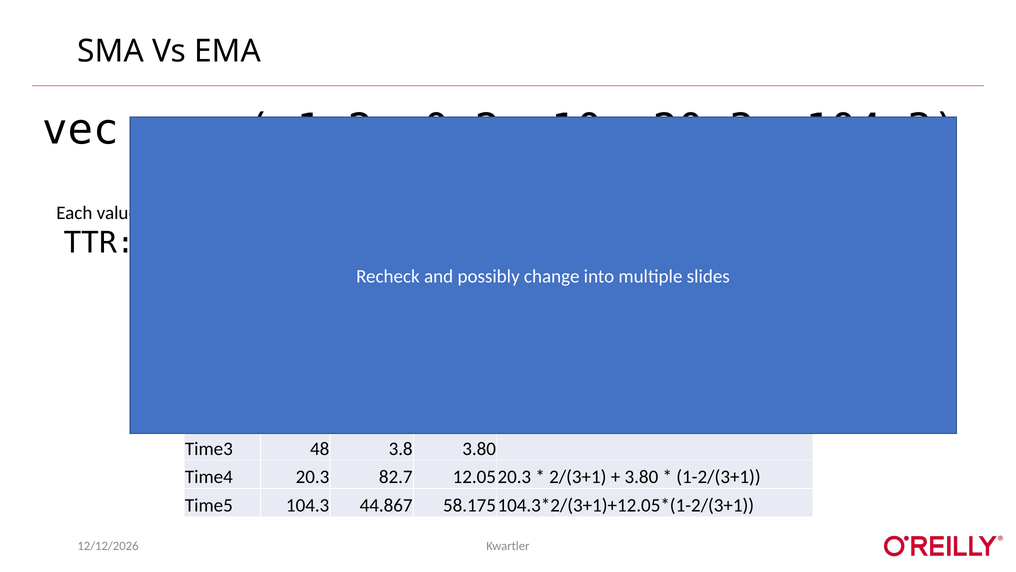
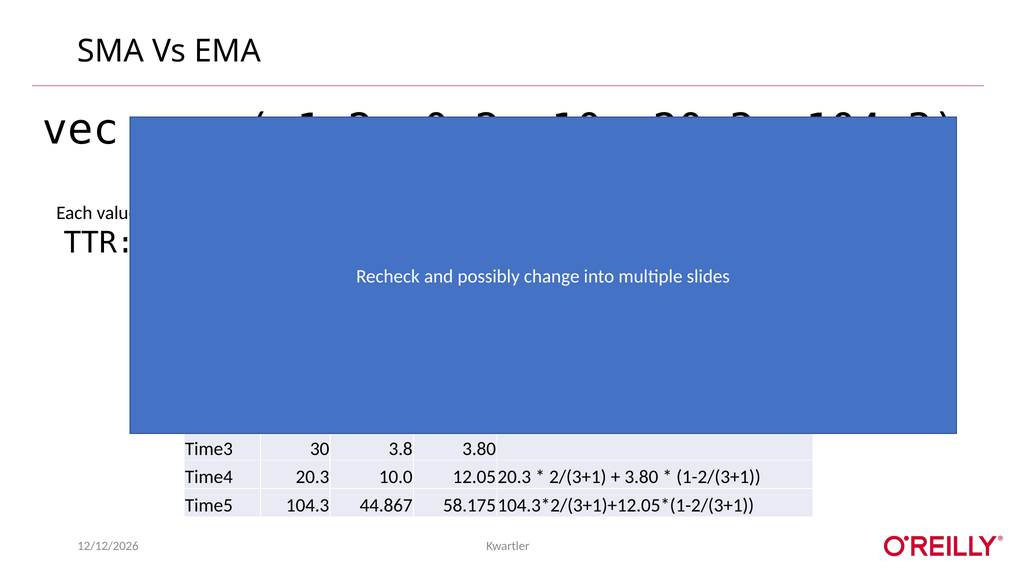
48: 48 -> 30 (320, 448)
82.7: 82.7 -> 10.0 (396, 477)
